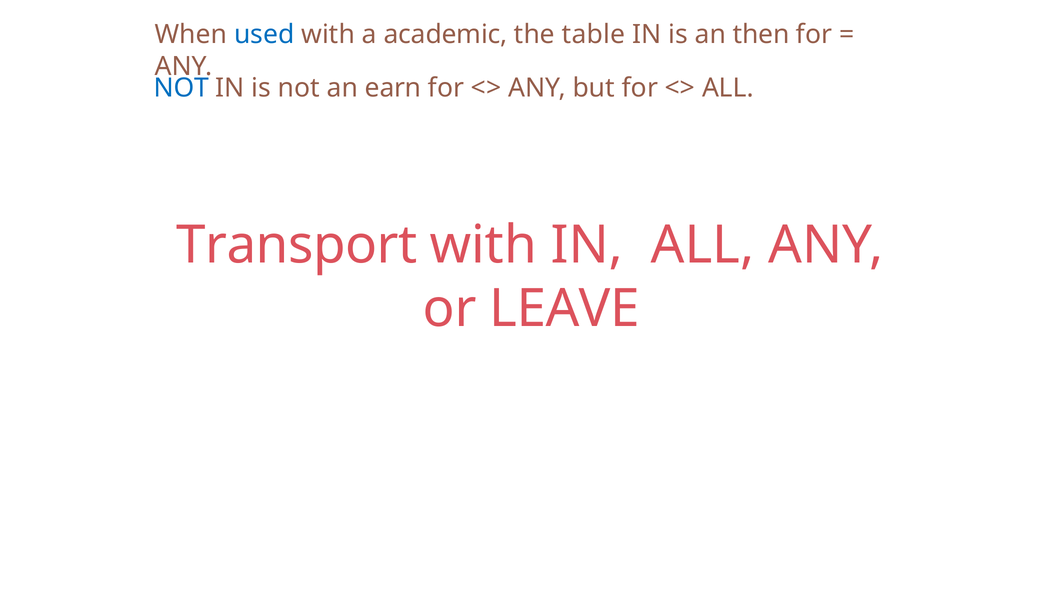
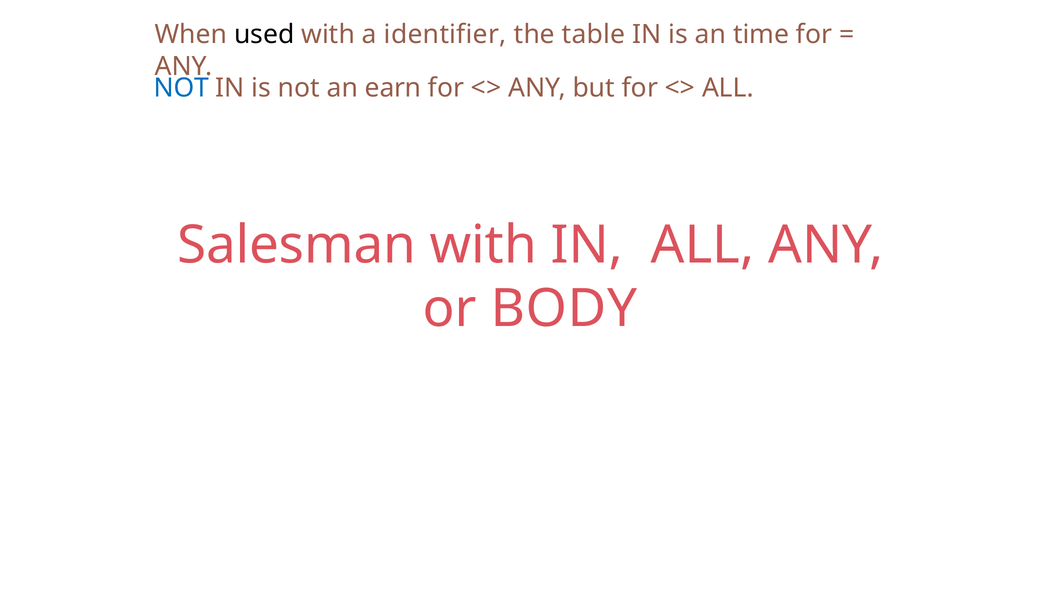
used colour: blue -> black (264, 35)
academic: academic -> identifier (445, 35)
then: then -> time (761, 35)
Transport: Transport -> Salesman (297, 245)
LEAVE: LEAVE -> BODY (564, 309)
